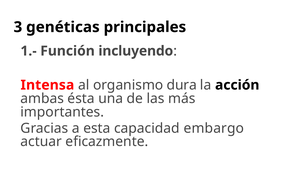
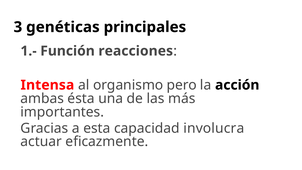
incluyendo: incluyendo -> reacciones (136, 51)
dura: dura -> pero (182, 85)
embargo: embargo -> involucra (214, 128)
